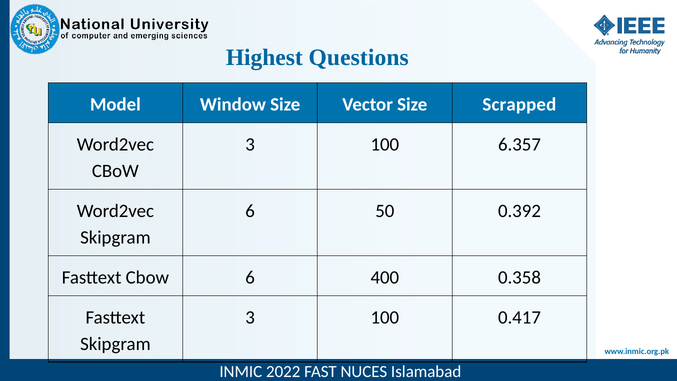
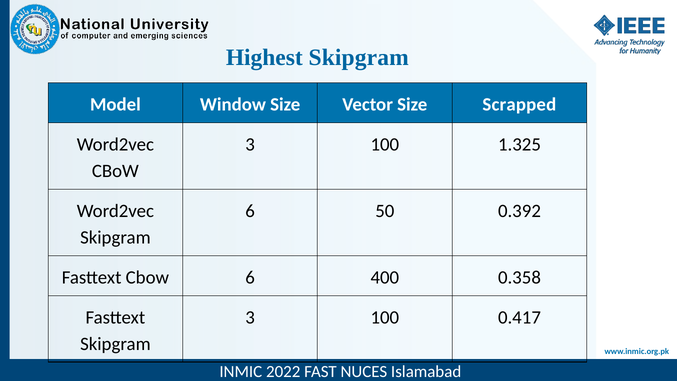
Highest Questions: Questions -> Skipgram (359, 58)
6.357: 6.357 -> 1.325 (519, 144)
